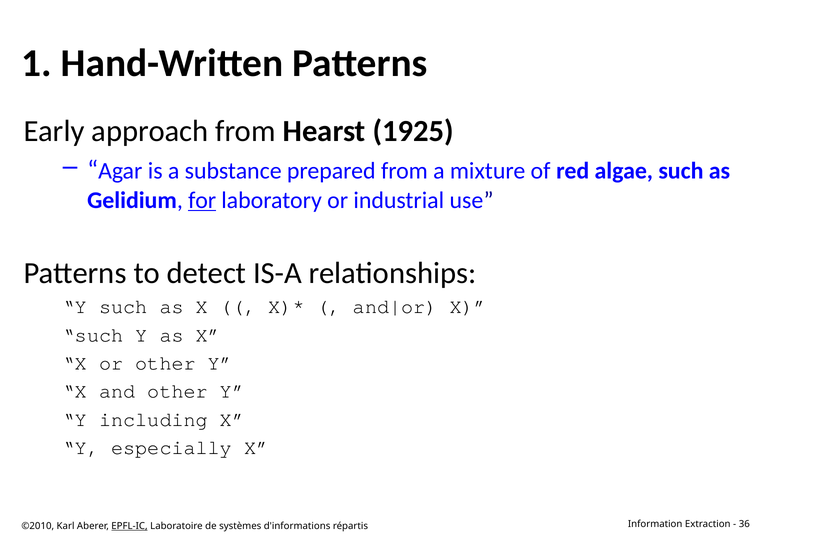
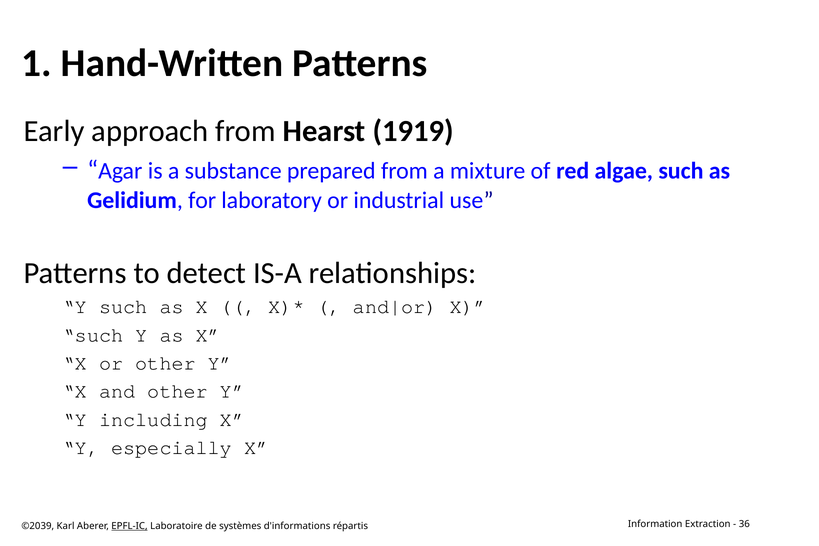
1925: 1925 -> 1919 (413, 131)
for underline: present -> none (202, 200)
©2010: ©2010 -> ©2039 (38, 526)
